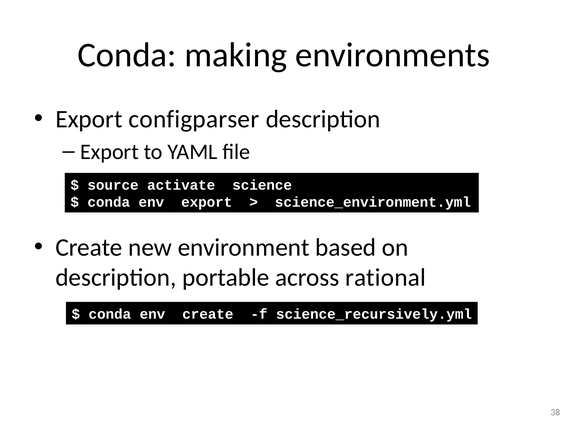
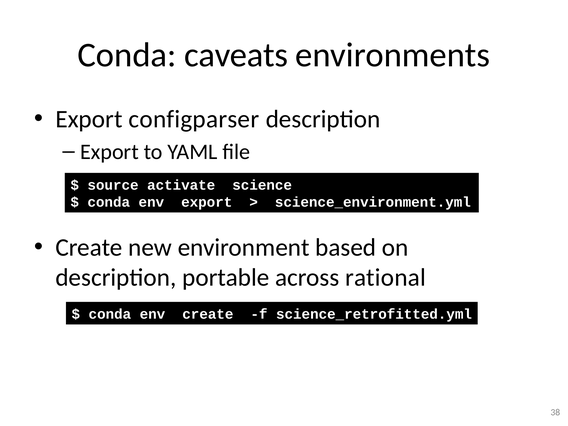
making: making -> caveats (236, 55)
science_recursively.yml: science_recursively.yml -> science_retrofitted.yml (374, 314)
